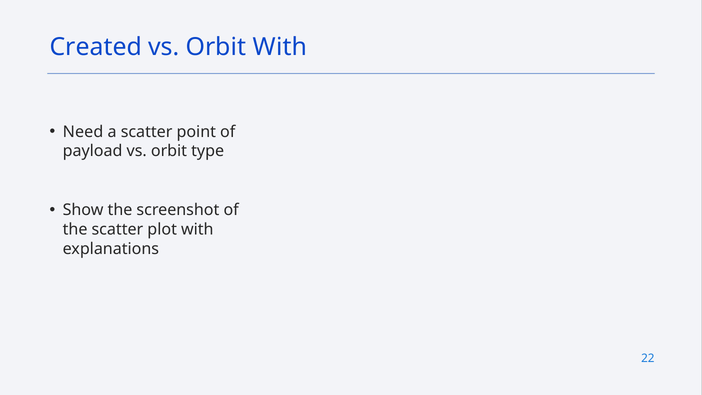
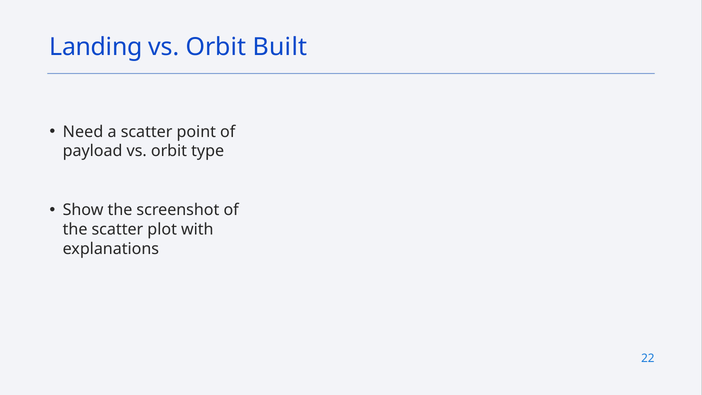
Created: Created -> Landing (96, 47)
Orbit With: With -> Built (280, 47)
